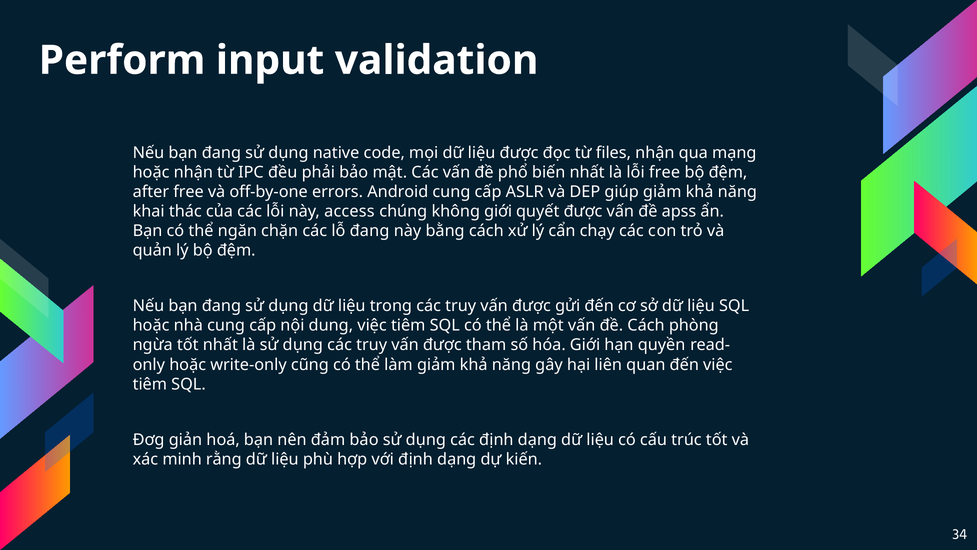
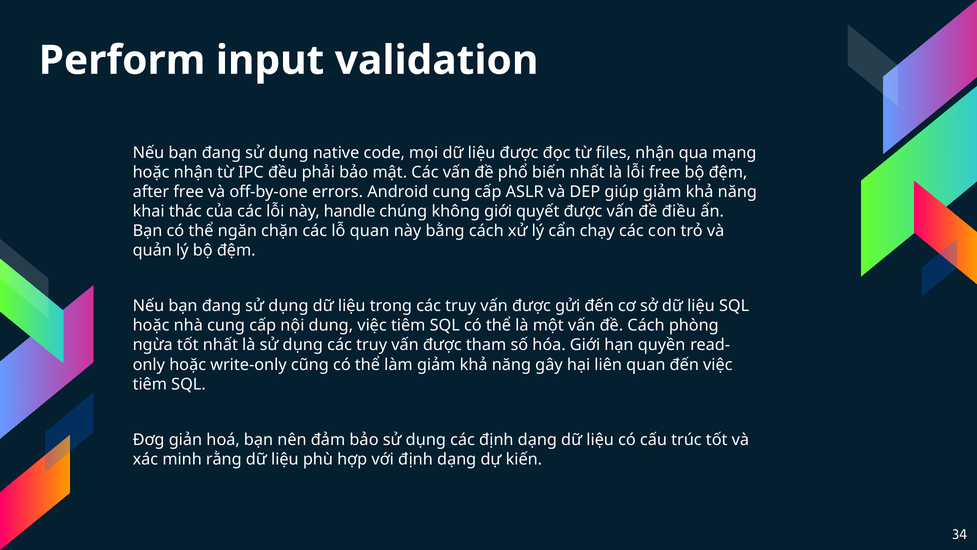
access: access -> handle (350, 211)
apss: apss -> điều (679, 211)
lỗ đang: đang -> quan (370, 231)
